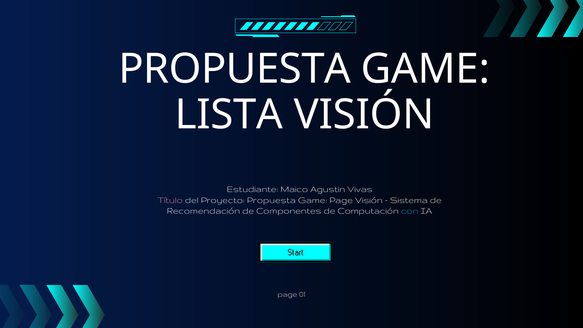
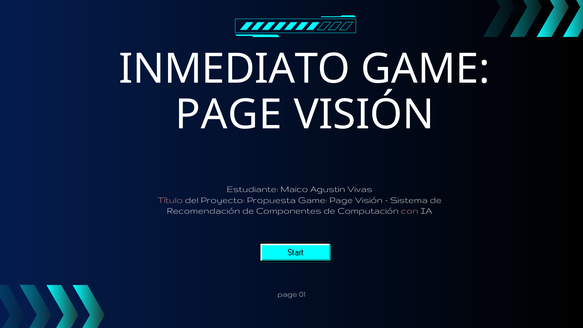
PROPUESTA: PROPUESTA -> INMEDIATO (235, 69)
LISTA: LISTA -> PAGE (229, 115)
con colour: light blue -> pink (410, 211)
